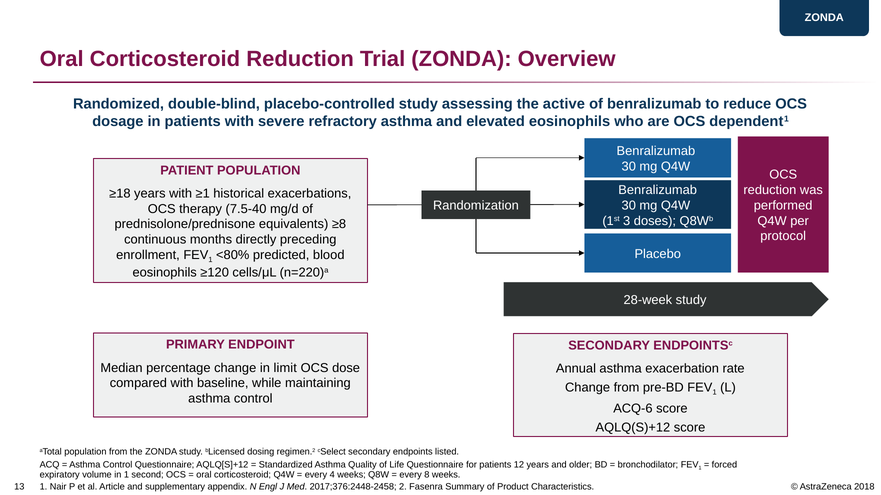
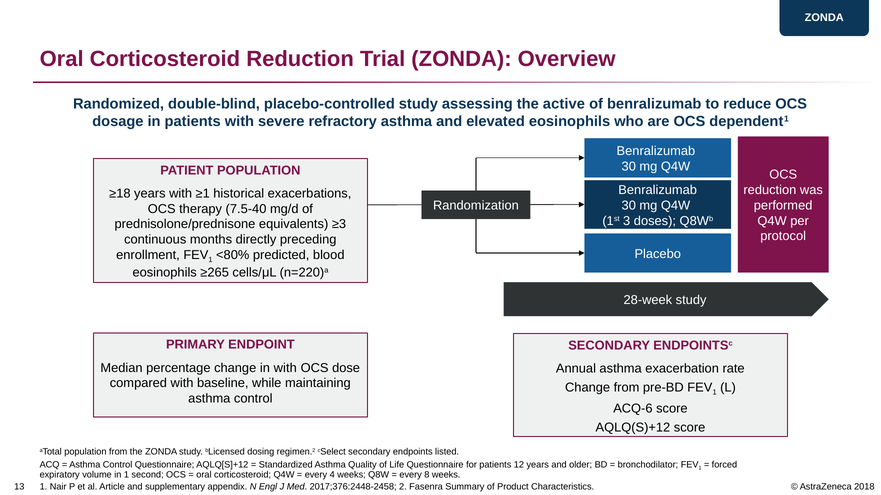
≥8: ≥8 -> ≥3 (339, 224)
≥120: ≥120 -> ≥265 (215, 273)
in limit: limit -> with (285, 368)
